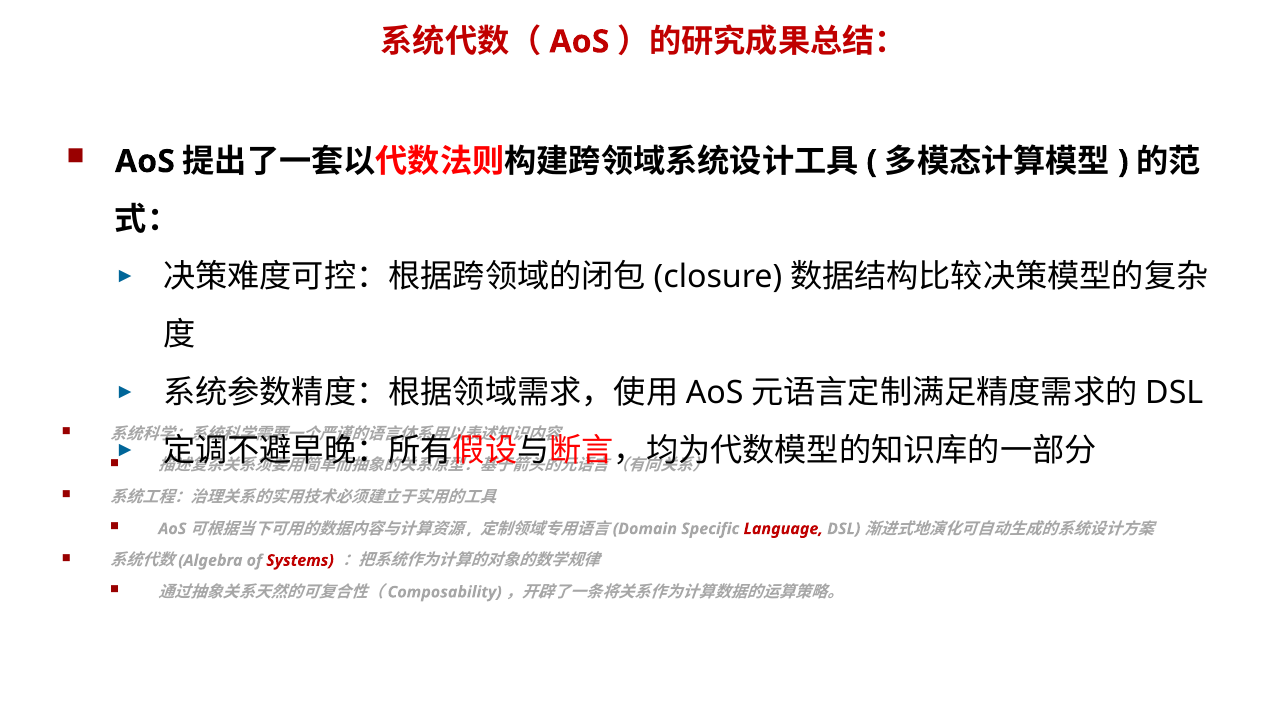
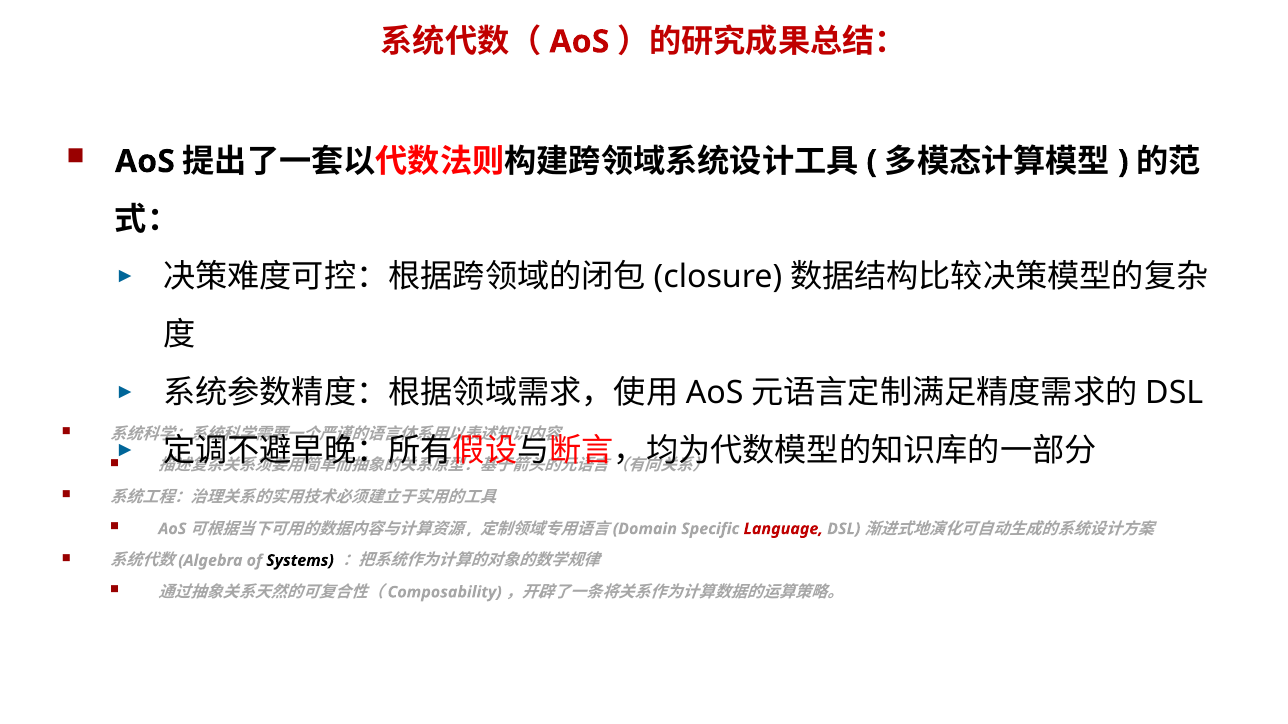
Systems colour: red -> black (300, 561)
